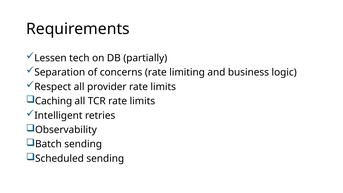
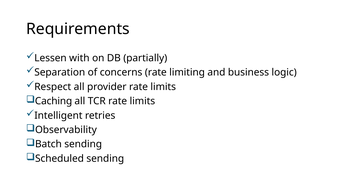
tech: tech -> with (79, 58)
